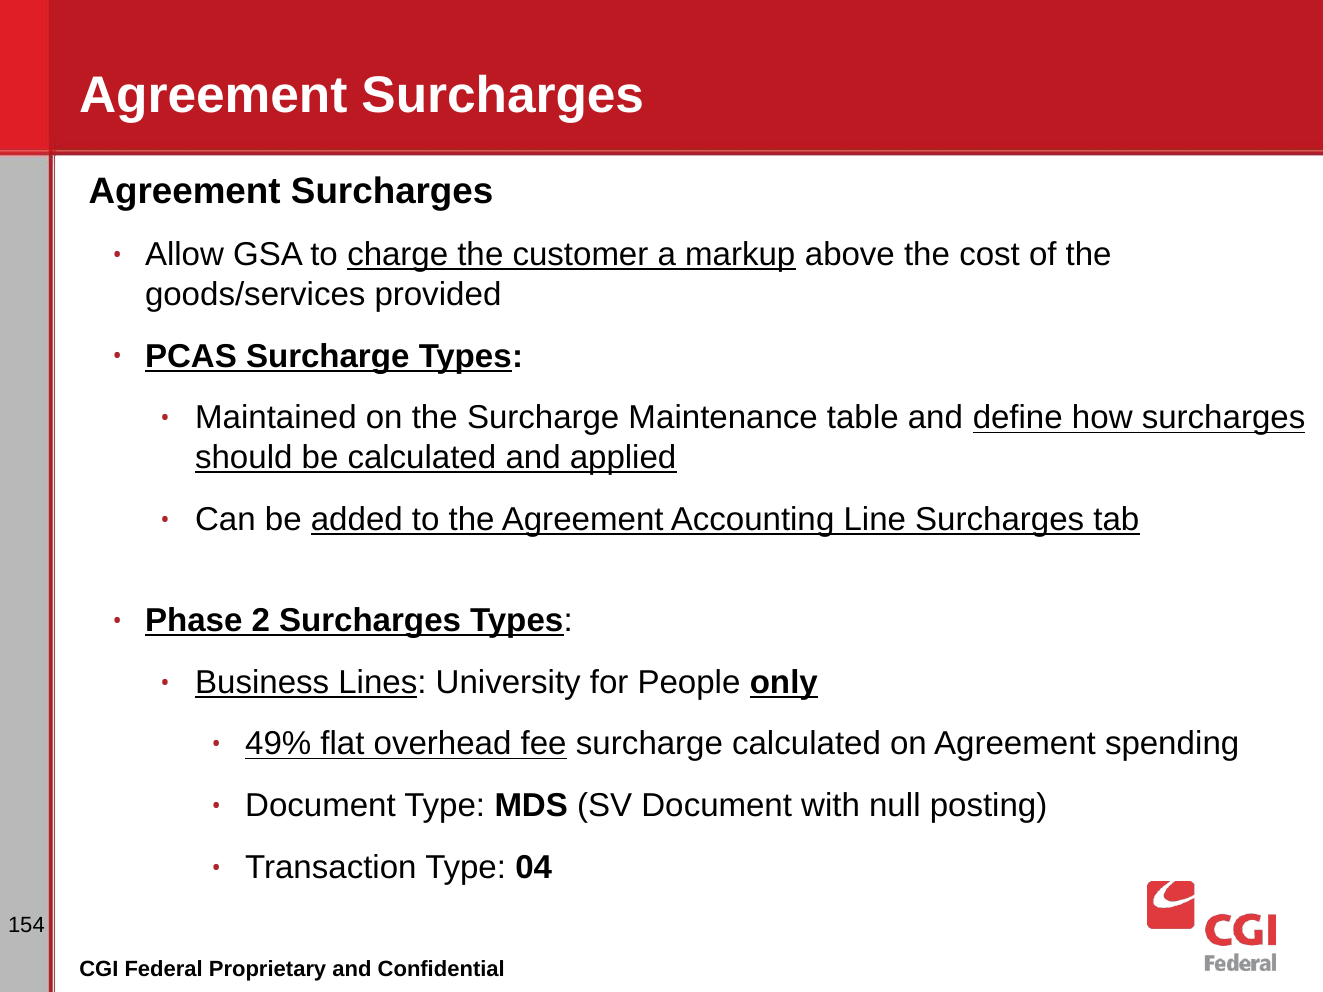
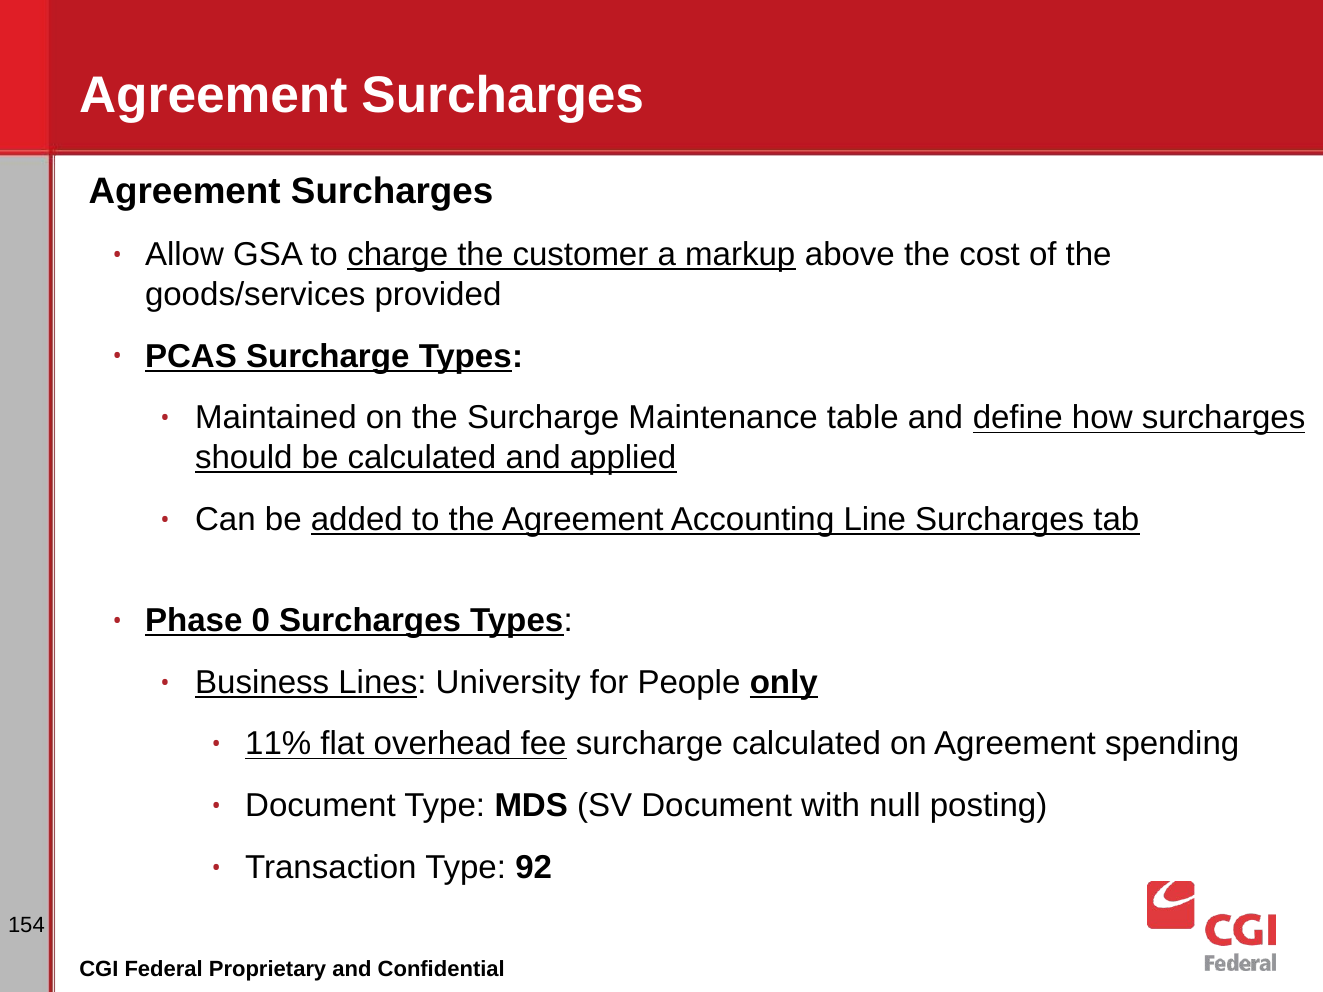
2: 2 -> 0 (261, 621)
49%: 49% -> 11% (278, 744)
04: 04 -> 92 (534, 868)
